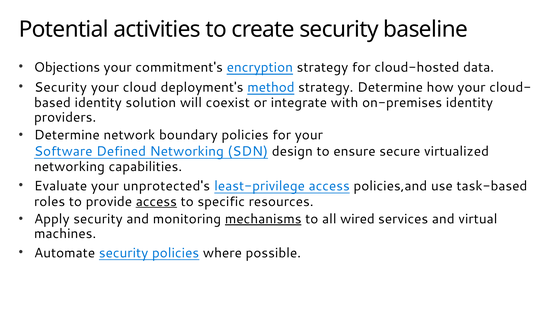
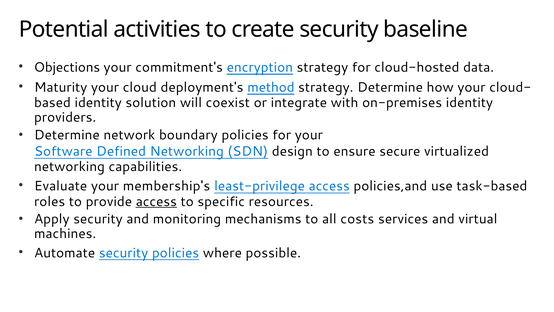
Security: Security -> Maturity (61, 87)
unprotected's: unprotected's -> membership's (166, 186)
mechanisms underline: present -> none (263, 219)
wired: wired -> costs (357, 219)
